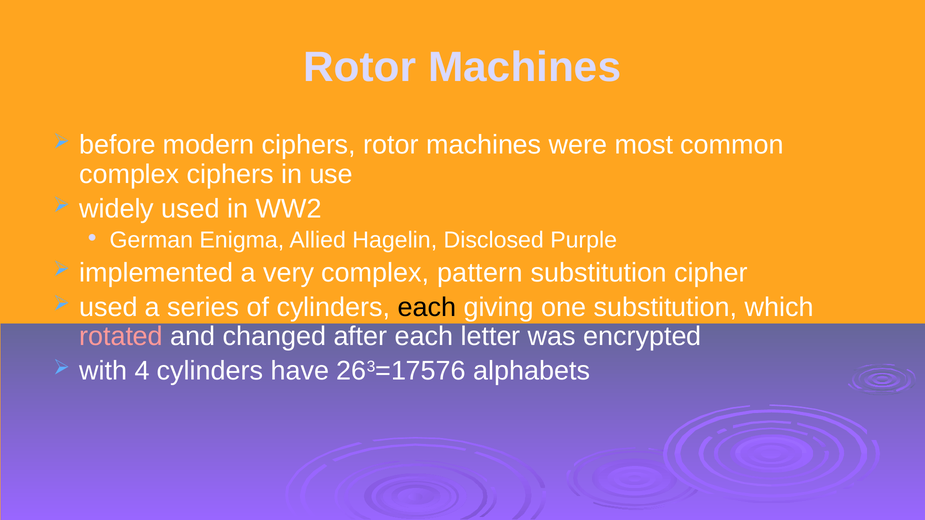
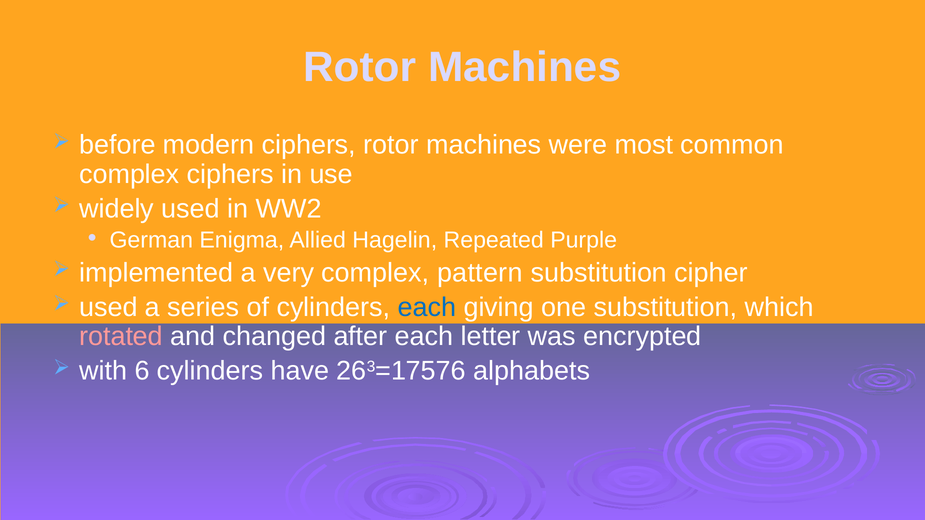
Disclosed: Disclosed -> Repeated (494, 240)
each colour: black -> blue (427, 307)
4: 4 -> 6 (142, 371)
